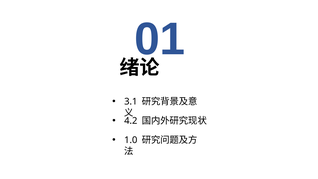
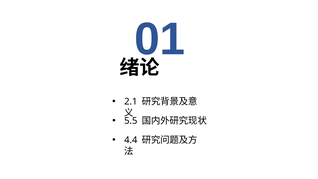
3.1: 3.1 -> 2.1 (131, 102)
4.2: 4.2 -> 5.5 (131, 121)
1.0: 1.0 -> 4.4 (131, 140)
